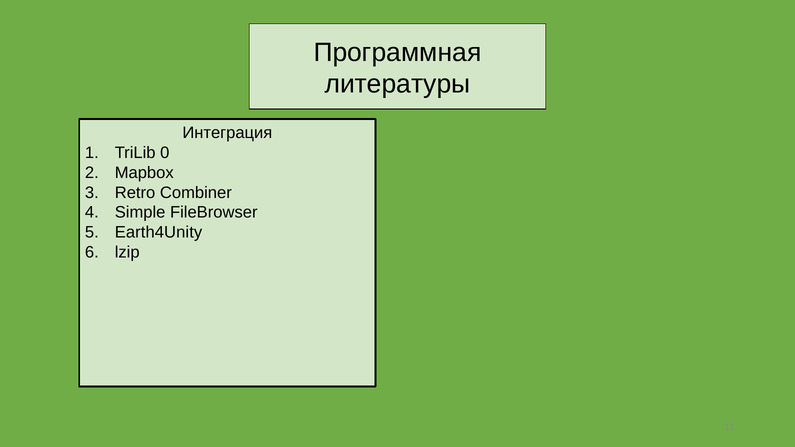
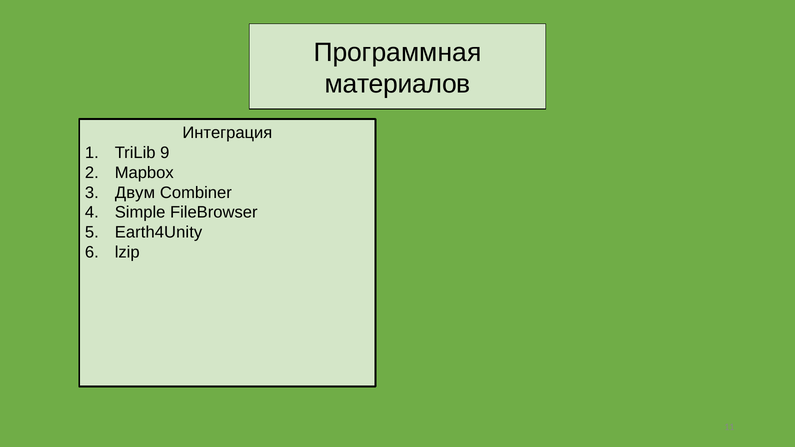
литературы: литературы -> материалов (398, 84)
0: 0 -> 9 (165, 153)
Retro: Retro -> Двум (135, 193)
